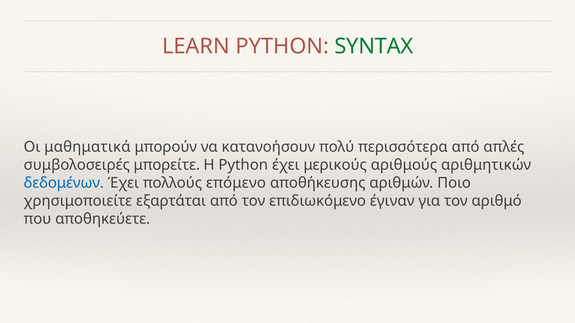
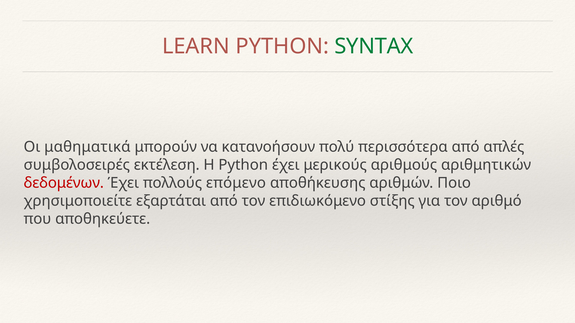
μπορείτε: μπορείτε -> εκτέλεση (167, 165)
δεδομένων colour: blue -> red (64, 183)
έγιναν: έγιναν -> στίξης (392, 201)
